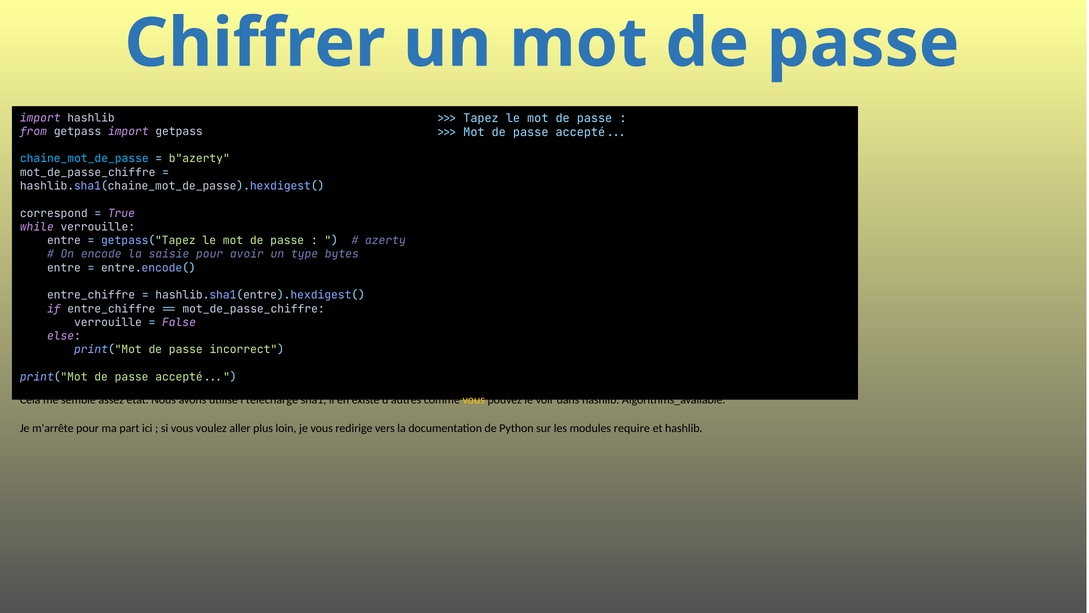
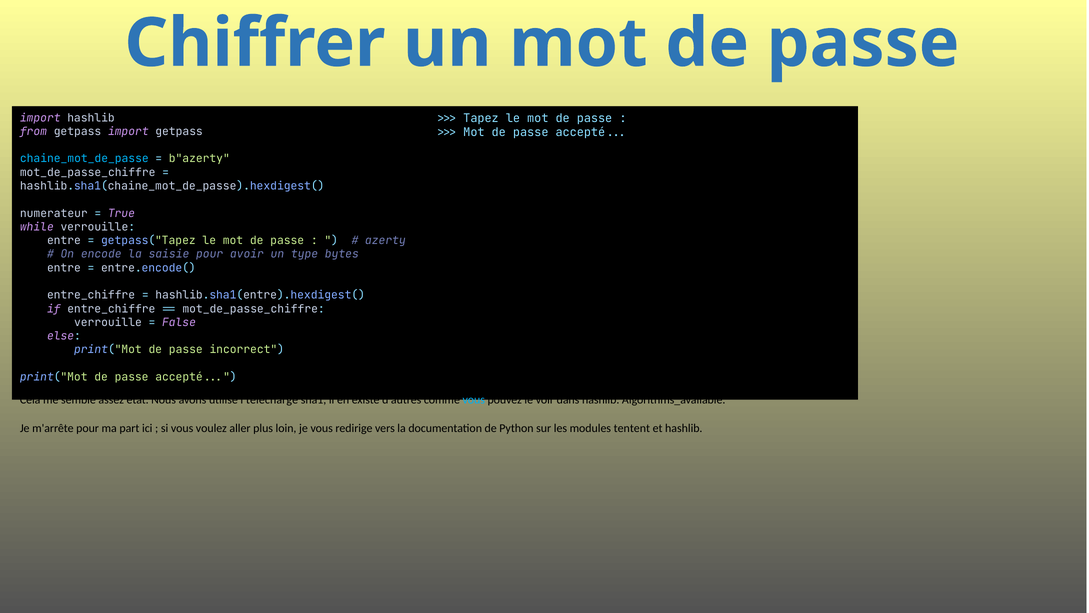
correspond: correspond -> numerateur (54, 213)
vous colour: yellow -> light blue (474, 400)
require: require -> tentent (632, 428)
